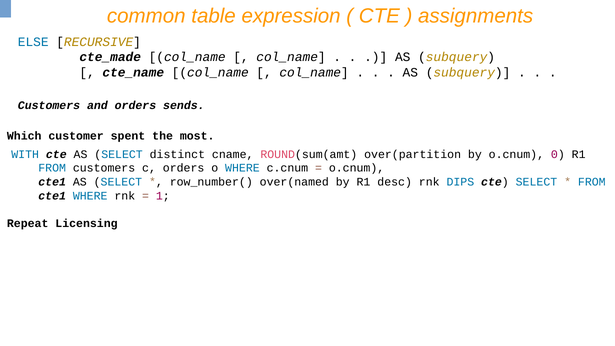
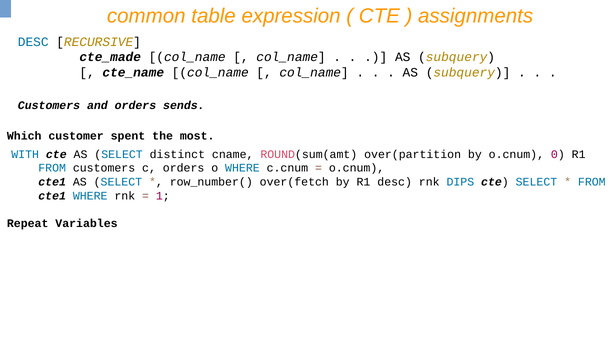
ELSE: ELSE -> DESC (33, 42)
over(named: over(named -> over(fetch (294, 182)
Licensing: Licensing -> Variables (86, 223)
